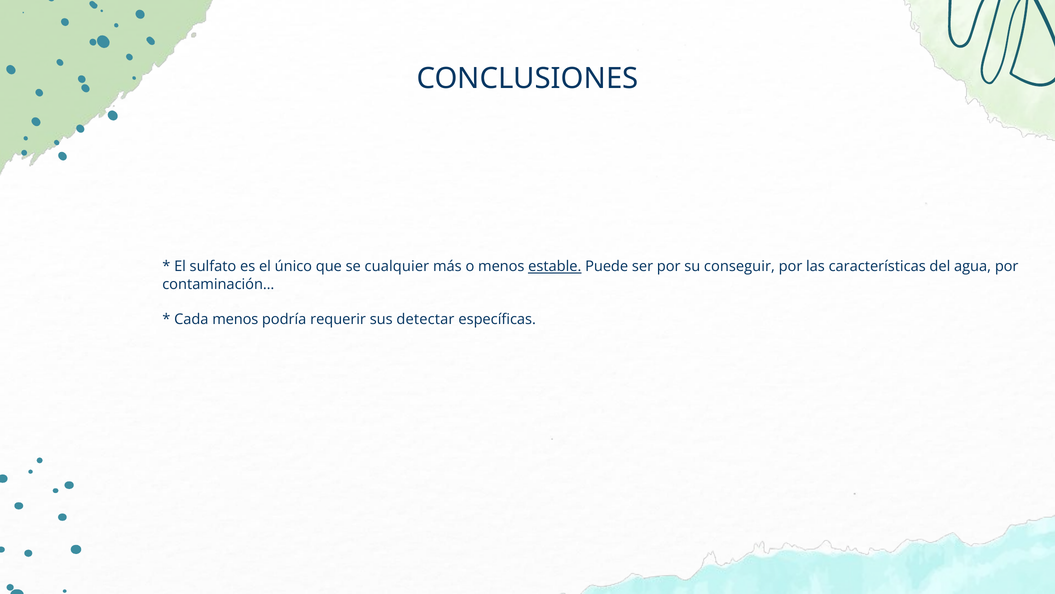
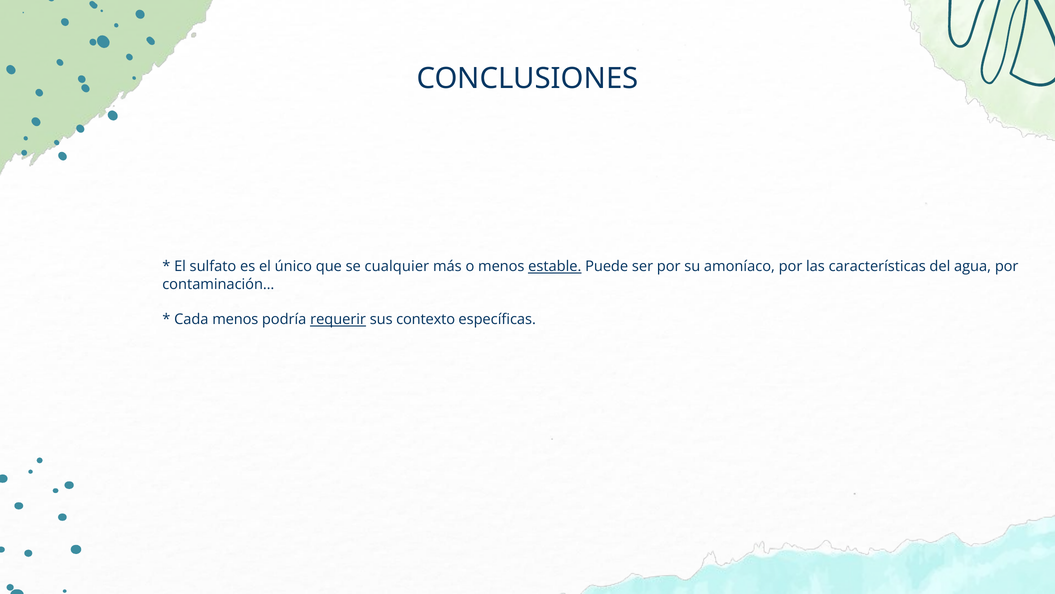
conseguir: conseguir -> amoníaco (739, 266)
requerir underline: none -> present (338, 319)
detectar: detectar -> contexto (426, 319)
